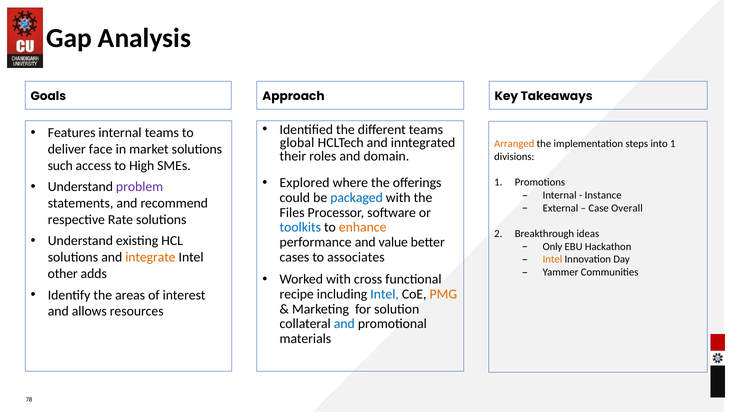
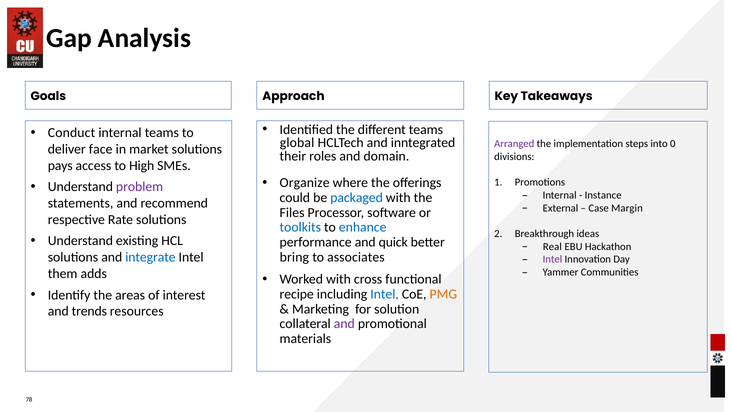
Features: Features -> Conduct (72, 133)
Arranged colour: orange -> purple (514, 144)
into 1: 1 -> 0 (673, 144)
such: such -> pays (60, 166)
Explored: Explored -> Organize (305, 183)
Overall: Overall -> Margin (627, 208)
enhance colour: orange -> blue (363, 227)
value: value -> quick (393, 242)
Only: Only -> Real (552, 246)
cases: cases -> bring (294, 257)
integrate colour: orange -> blue (150, 257)
Intel colour: orange -> purple (552, 259)
other: other -> them (63, 274)
allows: allows -> trends (89, 311)
and colour: blue -> purple (344, 324)
